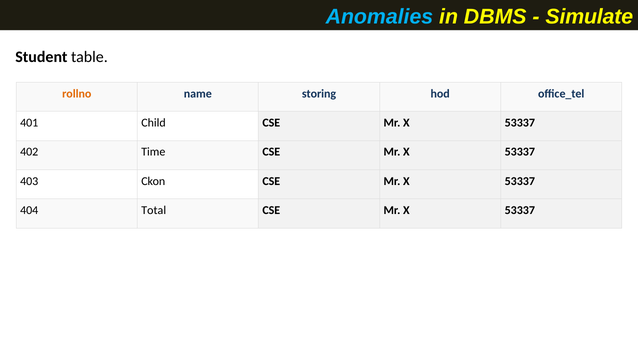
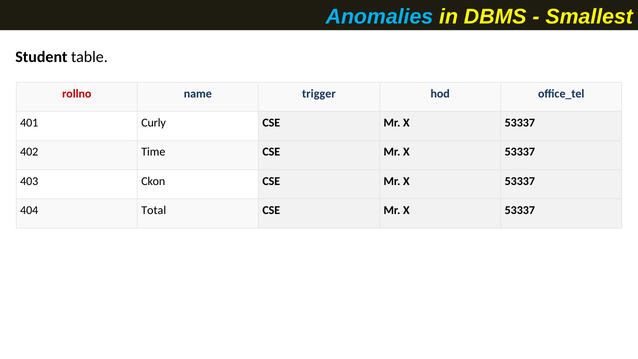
Simulate: Simulate -> Smallest (589, 17)
rollno colour: orange -> red (77, 94)
storing: storing -> trigger (319, 94)
Child: Child -> Curly (154, 123)
